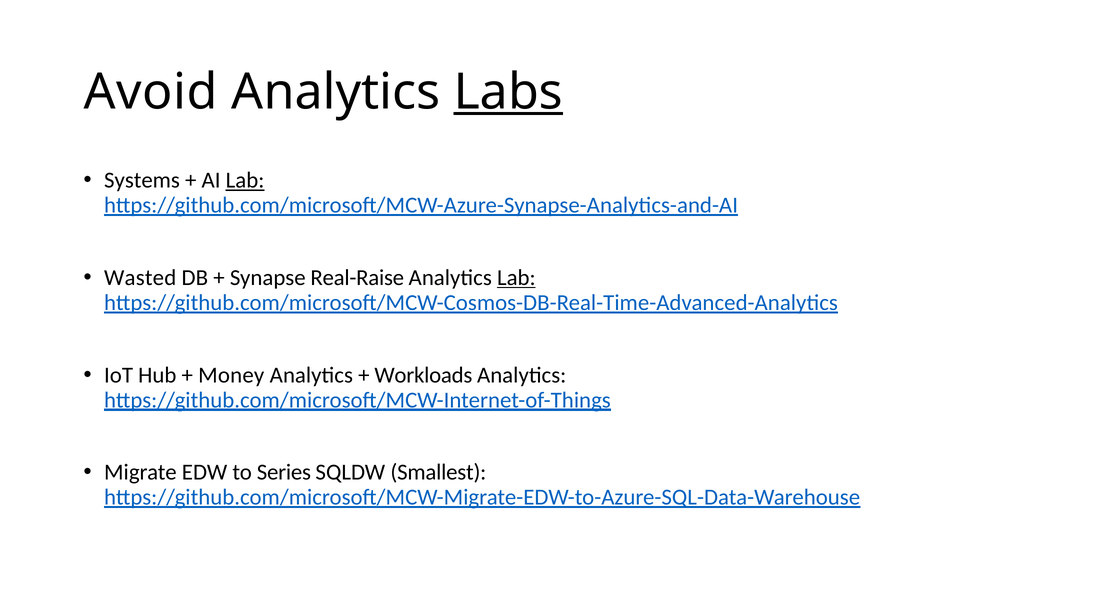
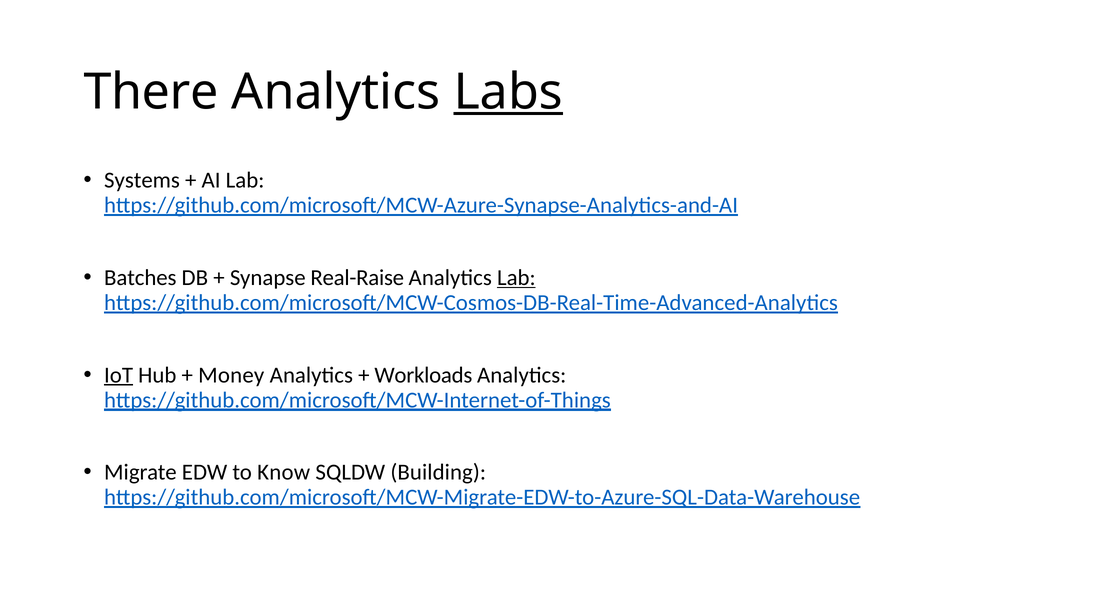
Avoid: Avoid -> There (151, 92)
Lab underline: present -> none (245, 180)
Wasted: Wasted -> Batches (140, 278)
IoT underline: none -> present (119, 375)
Series: Series -> Know (284, 473)
Smallest: Smallest -> Building (438, 473)
